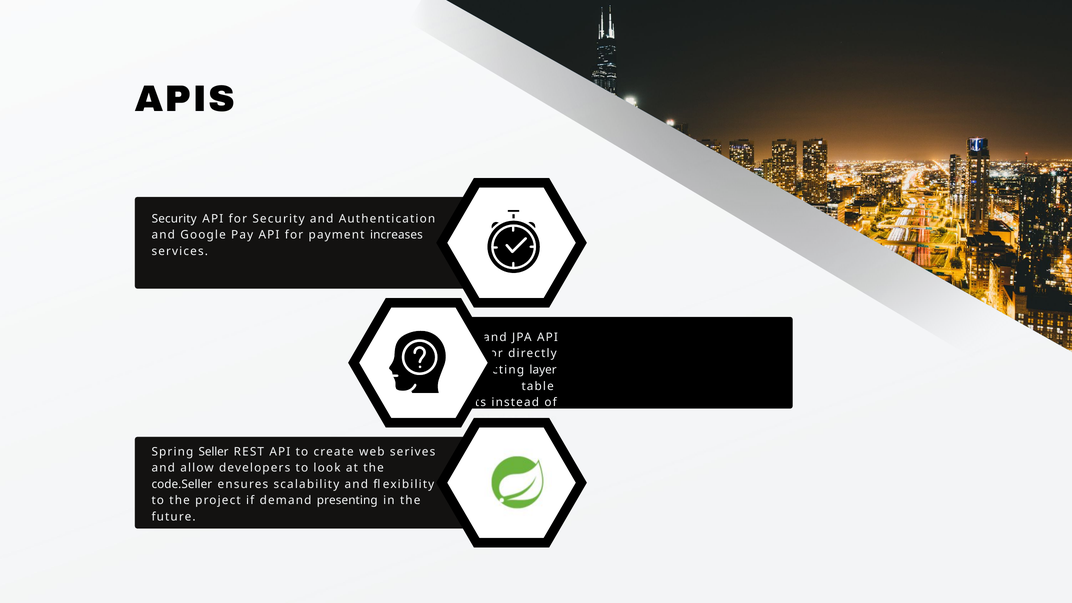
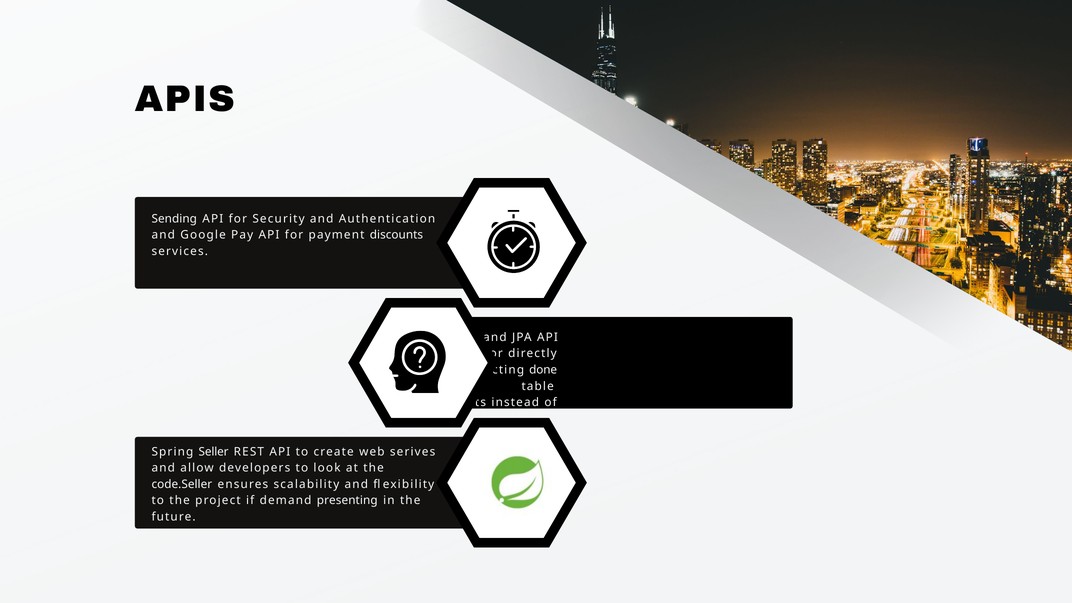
Security: Security -> Sending (174, 219)
increases: increases -> discounts (396, 235)
layer: layer -> done (543, 370)
